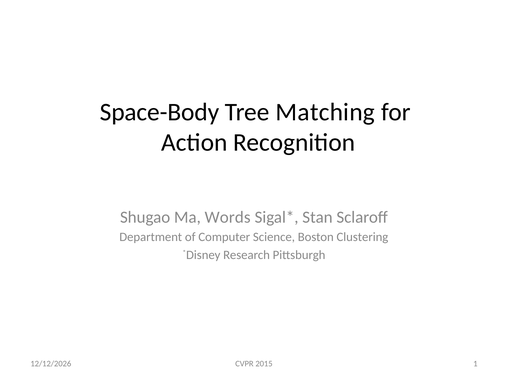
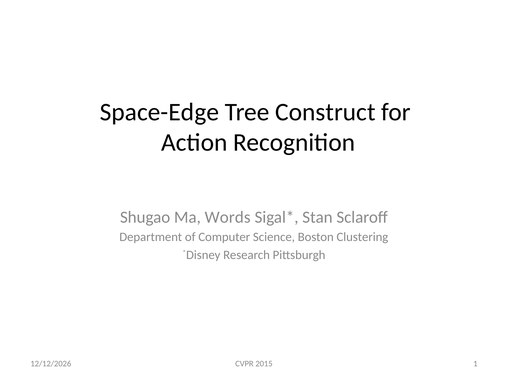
Space-Body: Space-Body -> Space-Edge (159, 112)
Matching: Matching -> Construct (325, 112)
